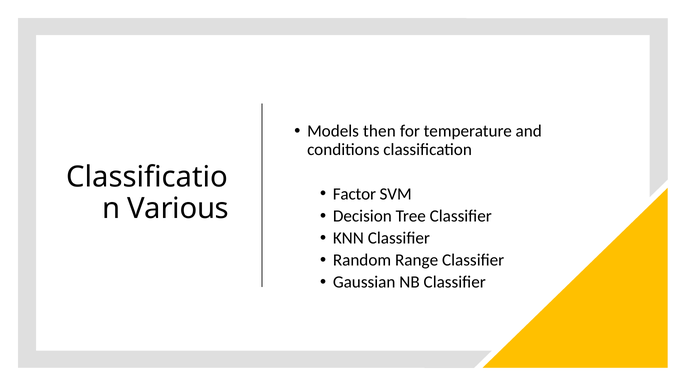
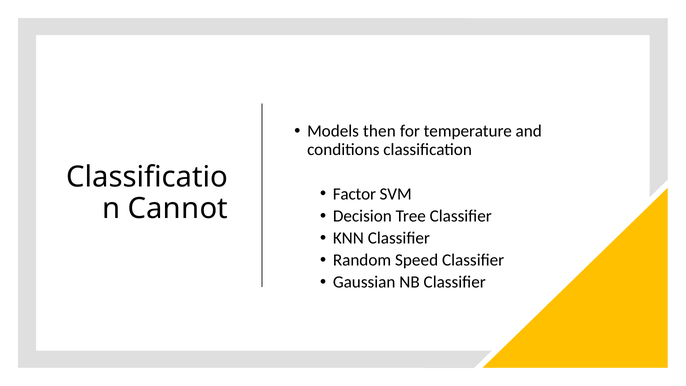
Various: Various -> Cannot (178, 209)
Range: Range -> Speed (417, 260)
